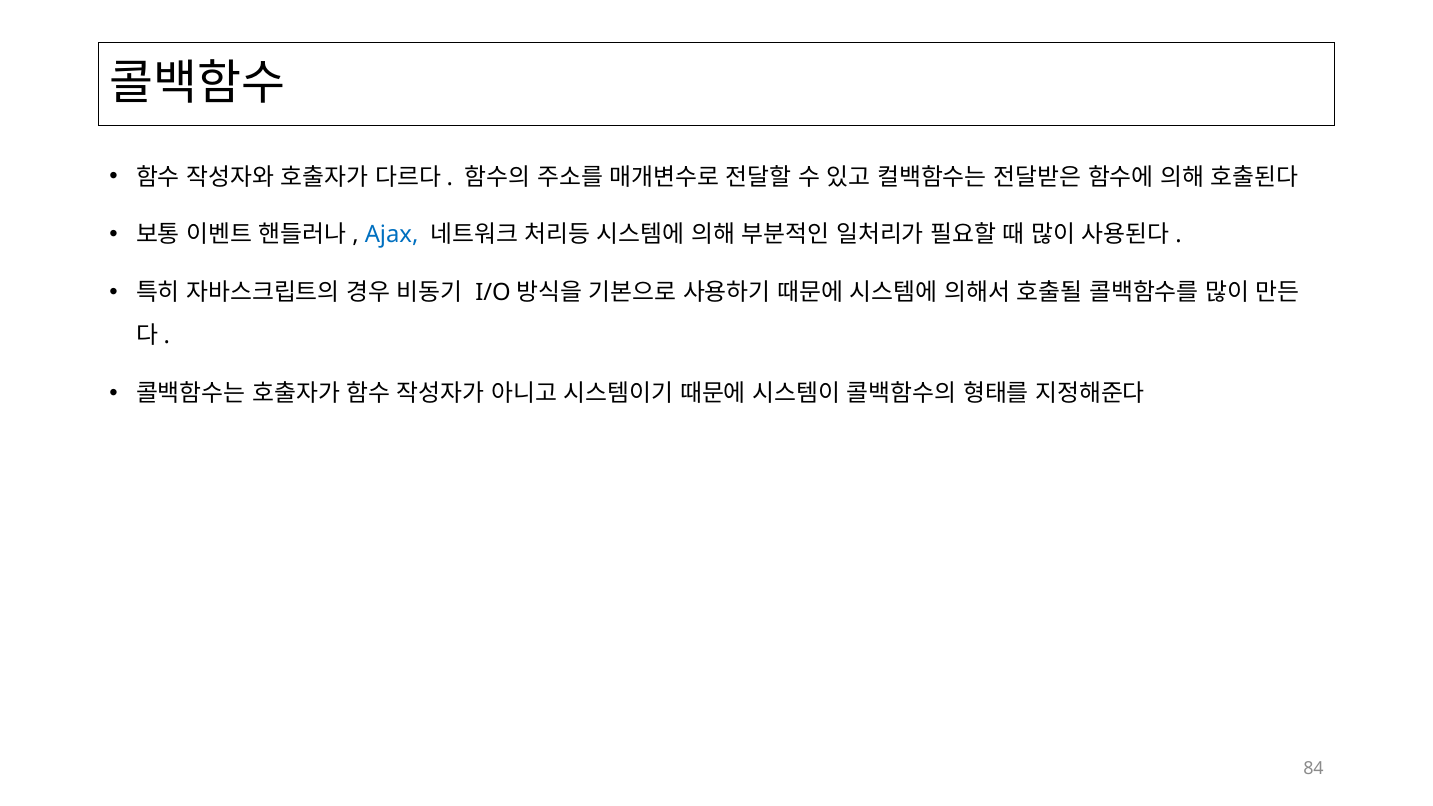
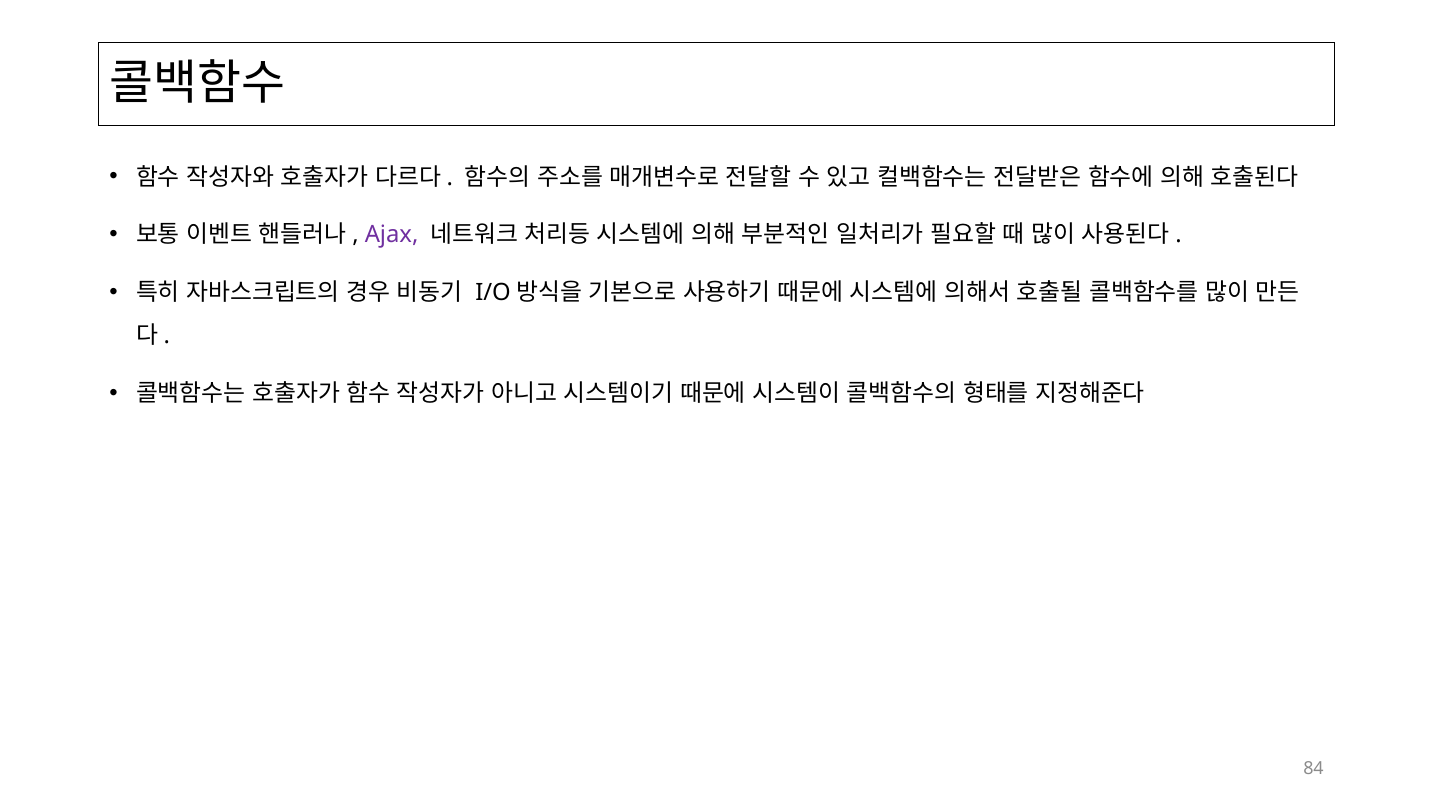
Ajax colour: blue -> purple (392, 235)
